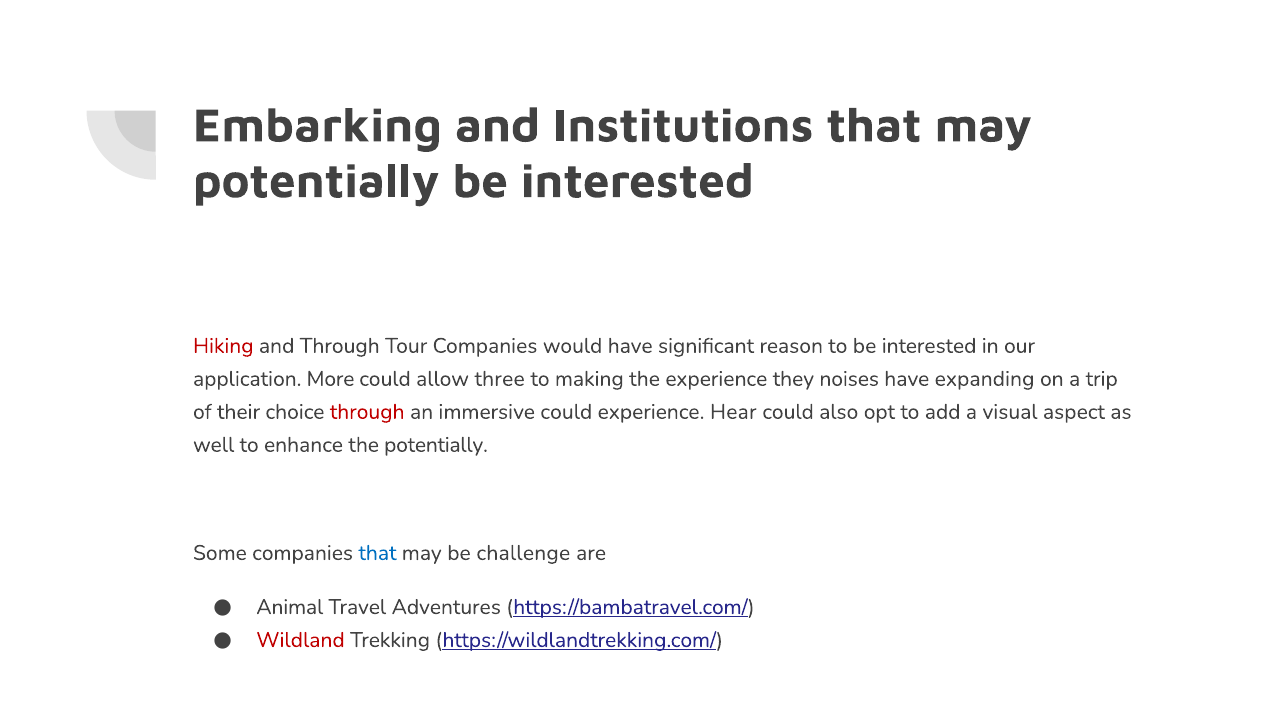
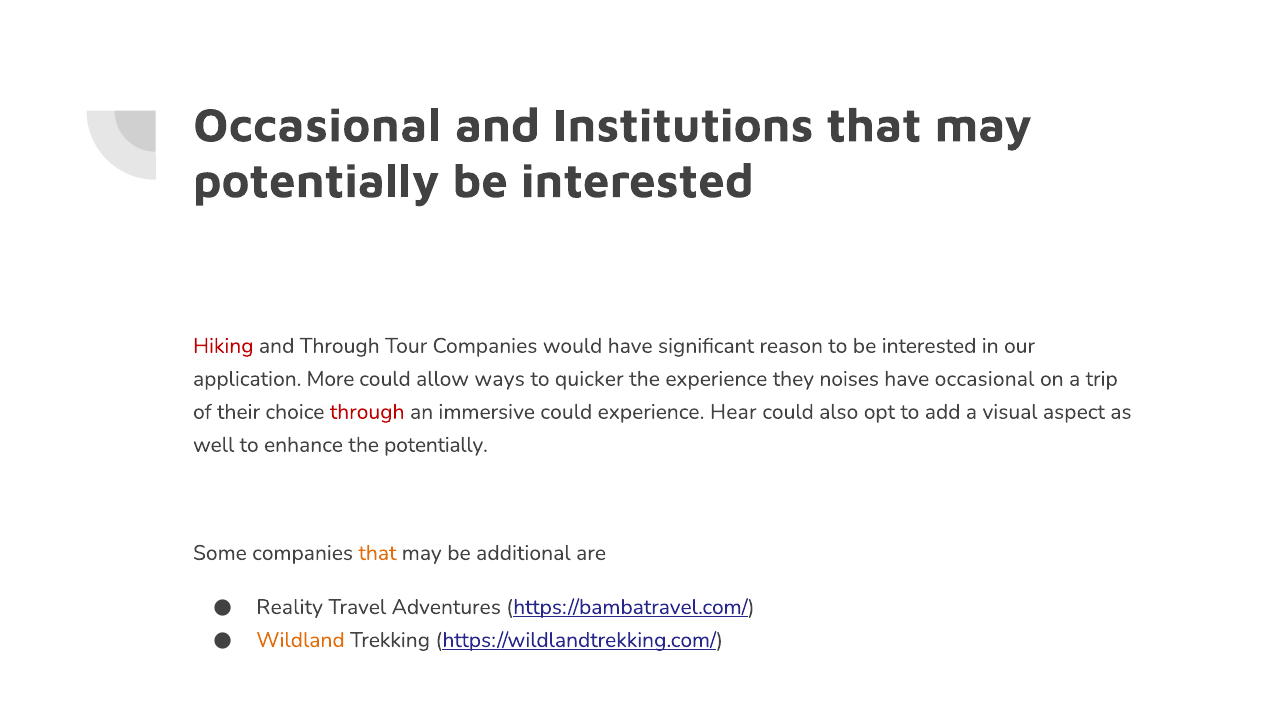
Embarking: Embarking -> Occasional (317, 126)
three: three -> ways (500, 379)
making: making -> quicker (589, 379)
have expanding: expanding -> occasional (984, 379)
that colour: blue -> orange (377, 553)
challenge: challenge -> additional (523, 553)
Animal: Animal -> Reality (290, 607)
Wildland colour: red -> orange (301, 640)
